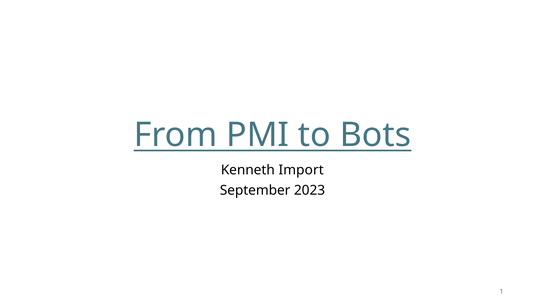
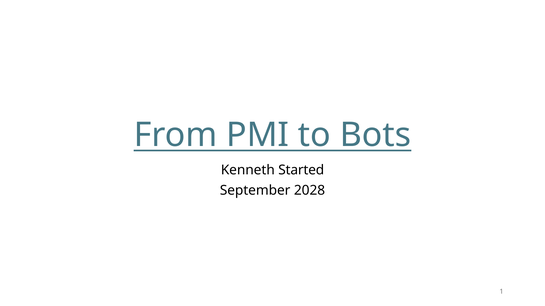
Import: Import -> Started (301, 170)
2023: 2023 -> 2028 (310, 191)
